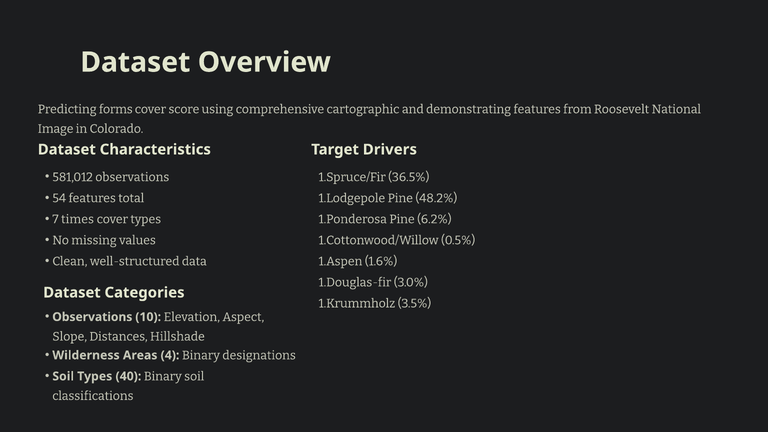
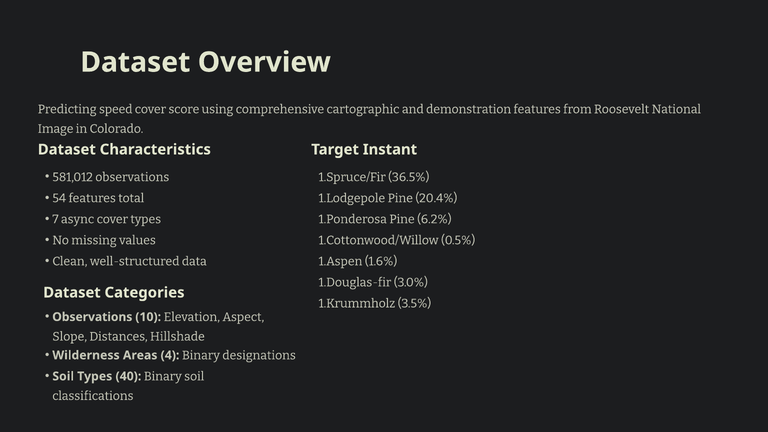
forms: forms -> speed (116, 109)
demonstrating: demonstrating -> demonstration (469, 109)
Drivers: Drivers -> Instant (390, 150)
48.2%: 48.2% -> 20.4% (436, 198)
times: times -> async (78, 219)
